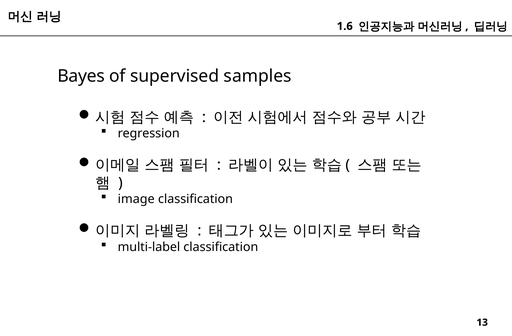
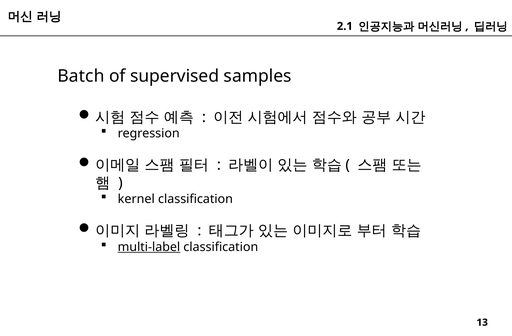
1.6: 1.6 -> 2.1 (345, 26)
Bayes: Bayes -> Batch (81, 76)
image: image -> kernel (136, 199)
multi-label underline: none -> present (149, 247)
